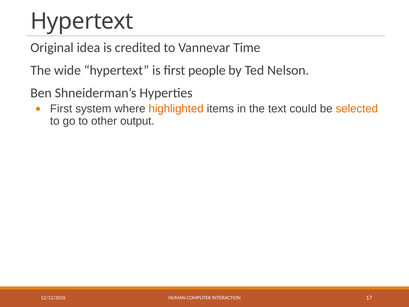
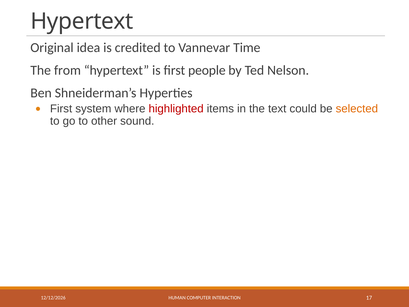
wide: wide -> from (67, 70)
highlighted colour: orange -> red (176, 109)
output: output -> sound (137, 121)
